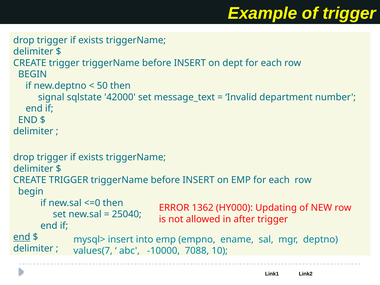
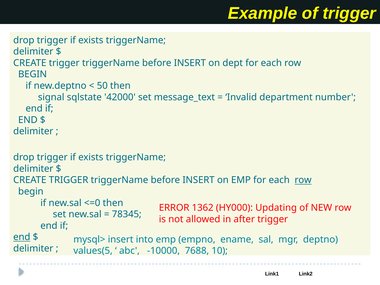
row underline: none -> present (303, 180)
25040: 25040 -> 78345 (127, 214)
values(7: values(7 -> values(5 (93, 251)
7088: 7088 -> 7688 (197, 251)
